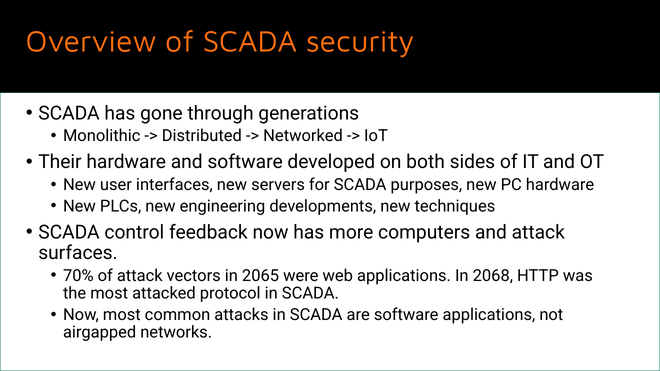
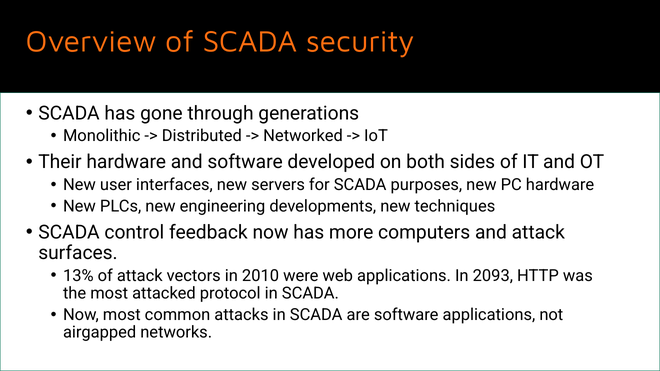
70%: 70% -> 13% (78, 276)
2065: 2065 -> 2010 (261, 276)
2068: 2068 -> 2093 (493, 276)
